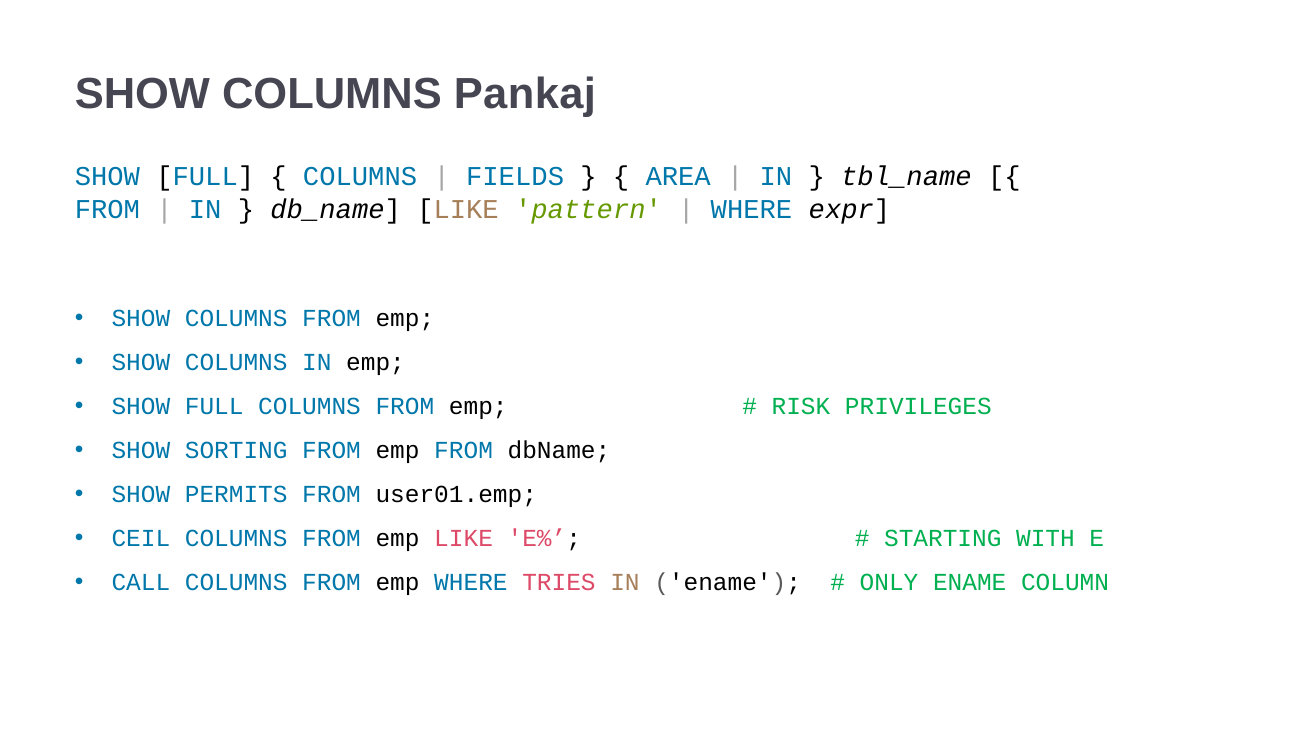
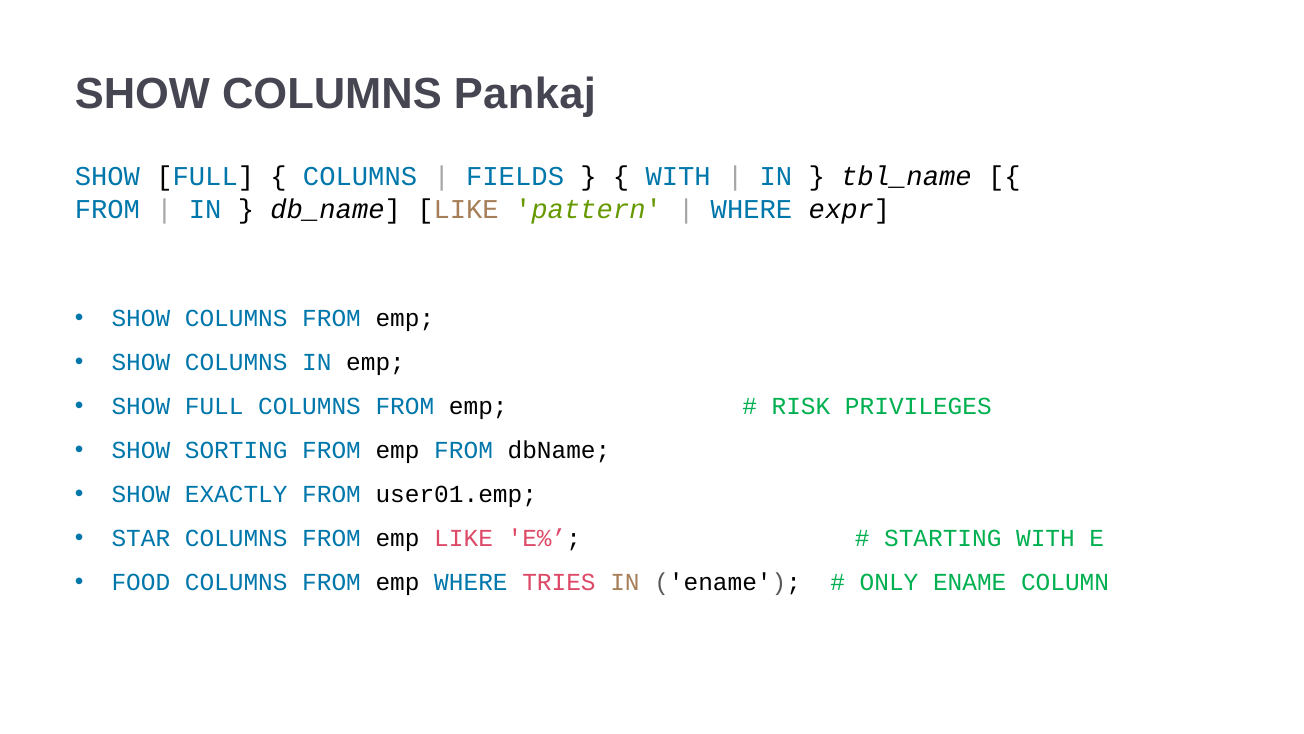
AREA: AREA -> WITH (678, 177)
PERMITS: PERMITS -> EXACTLY (236, 494)
CEIL: CEIL -> STAR (141, 538)
CALL: CALL -> FOOD (141, 582)
